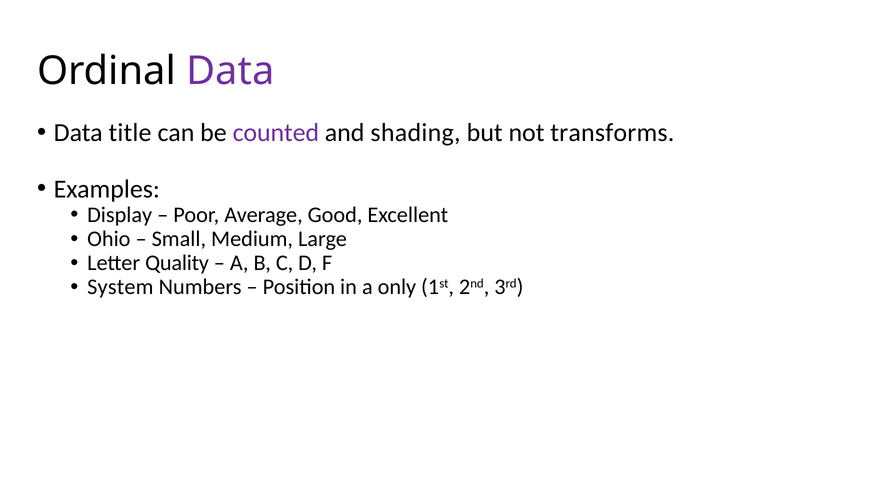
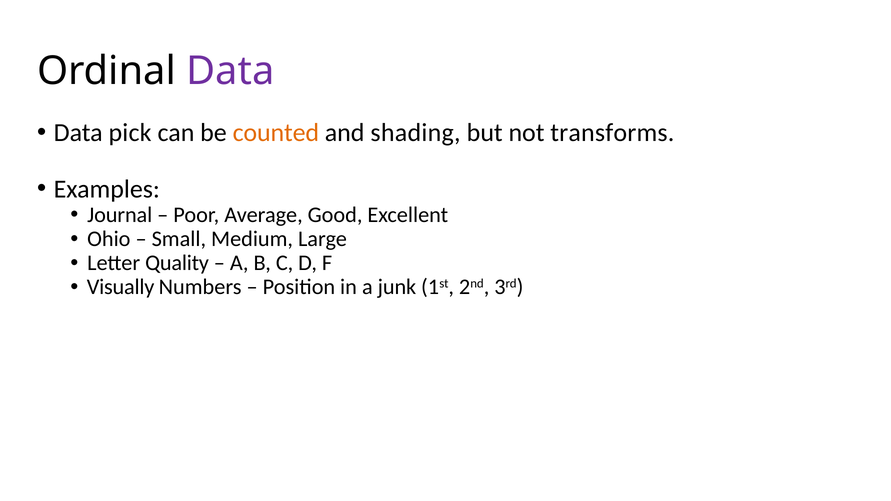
title: title -> pick (130, 133)
counted colour: purple -> orange (276, 133)
Display: Display -> Journal (120, 215)
System: System -> Visually (121, 287)
only: only -> junk (397, 287)
